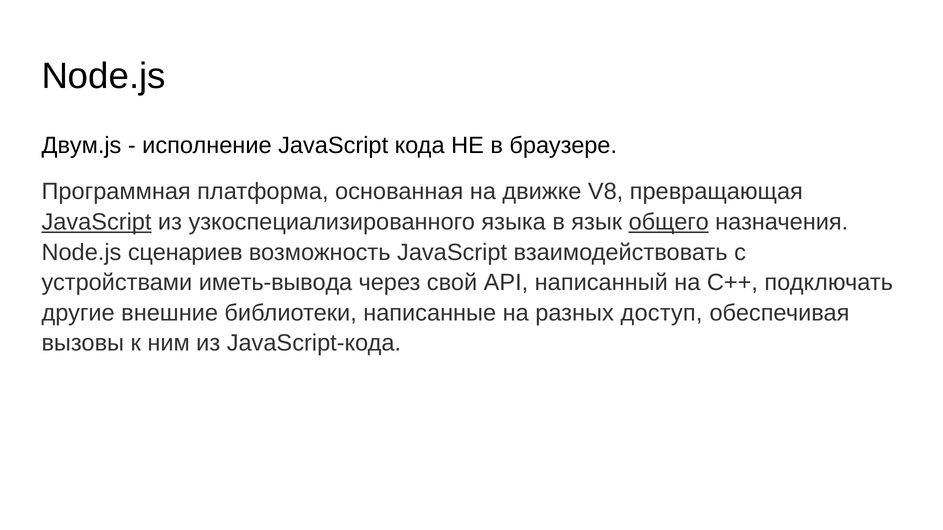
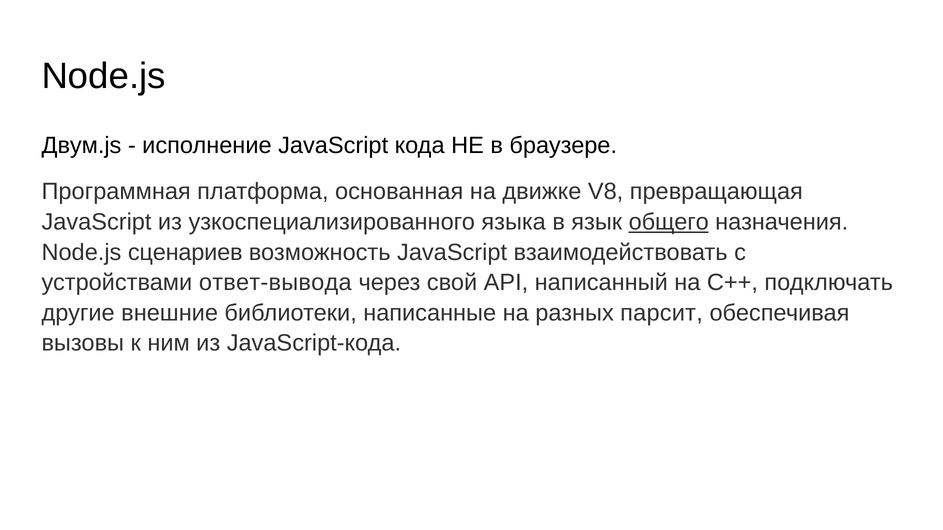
JavaScript underline: present -> none (97, 222)
иметь-вывода: иметь-вывода -> ответ-вывода (275, 283)
доступ: доступ -> парсит (662, 313)
